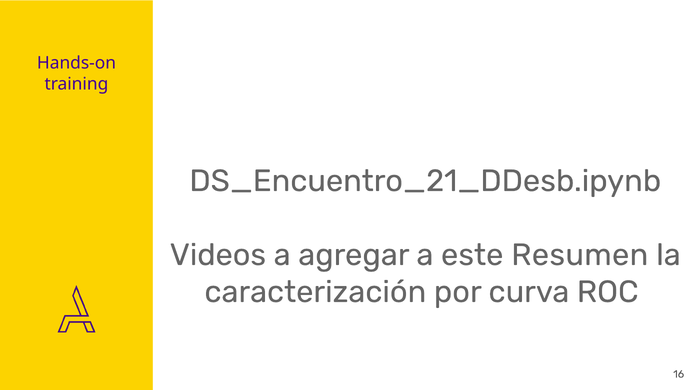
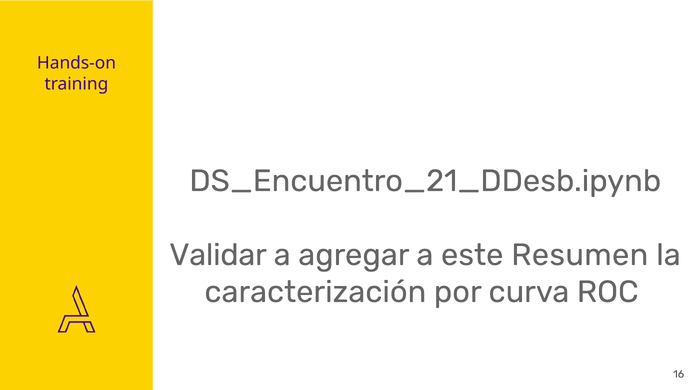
Videos: Videos -> Validar (218, 255)
